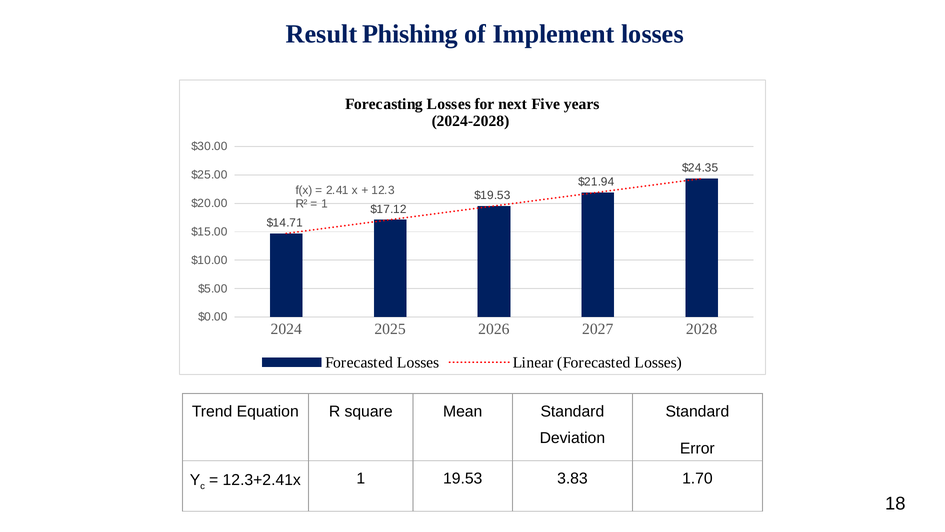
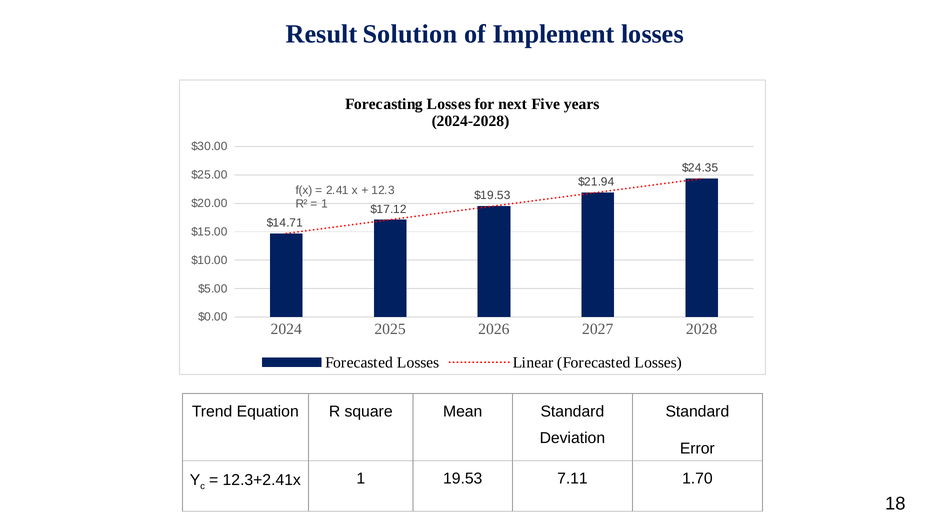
Phishing: Phishing -> Solution (410, 34)
3.83: 3.83 -> 7.11 (572, 478)
